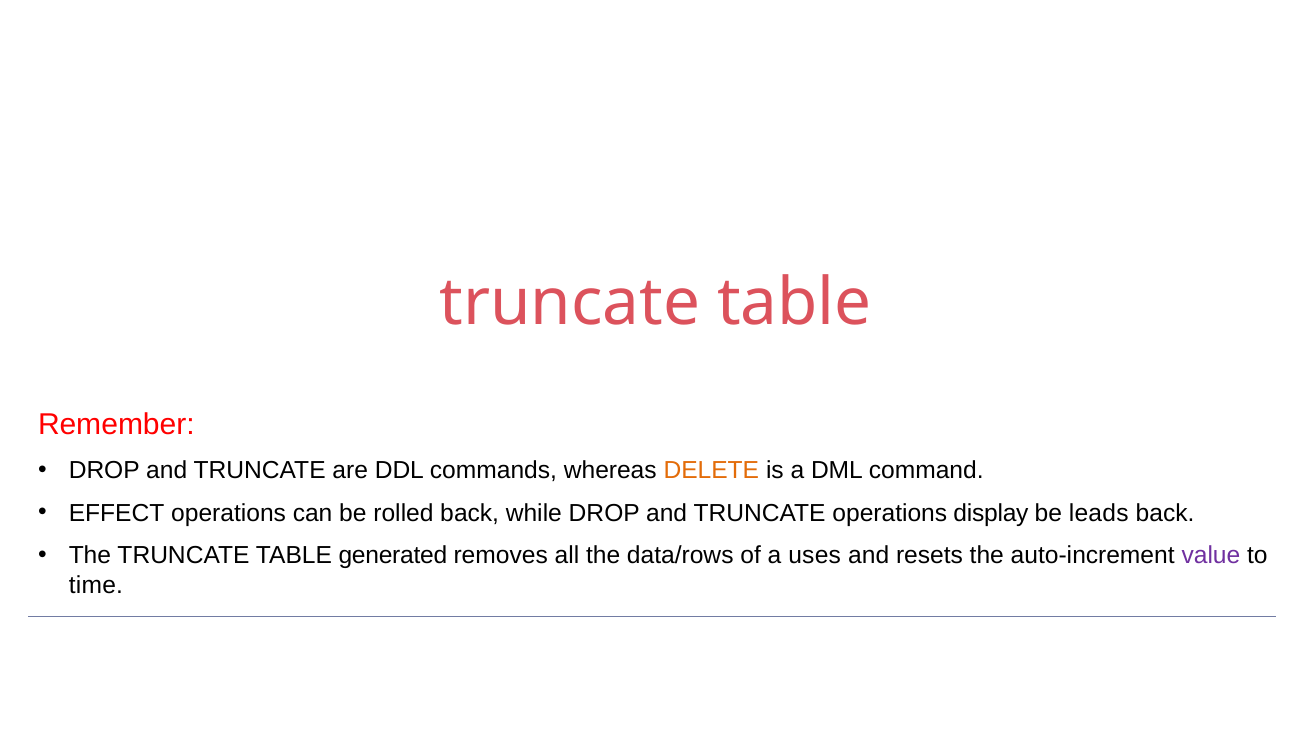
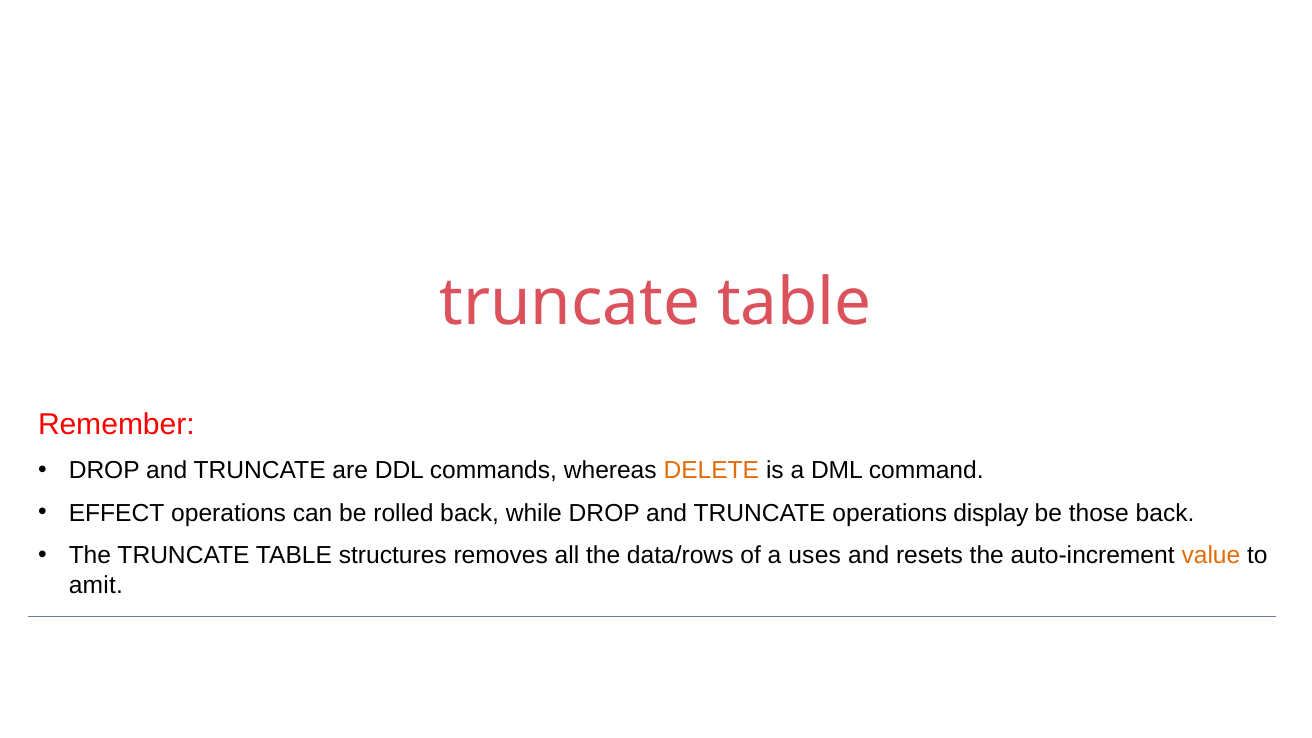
leads: leads -> those (1099, 513)
generated: generated -> structures (393, 556)
value colour: purple -> orange (1211, 556)
time: time -> amit (96, 585)
